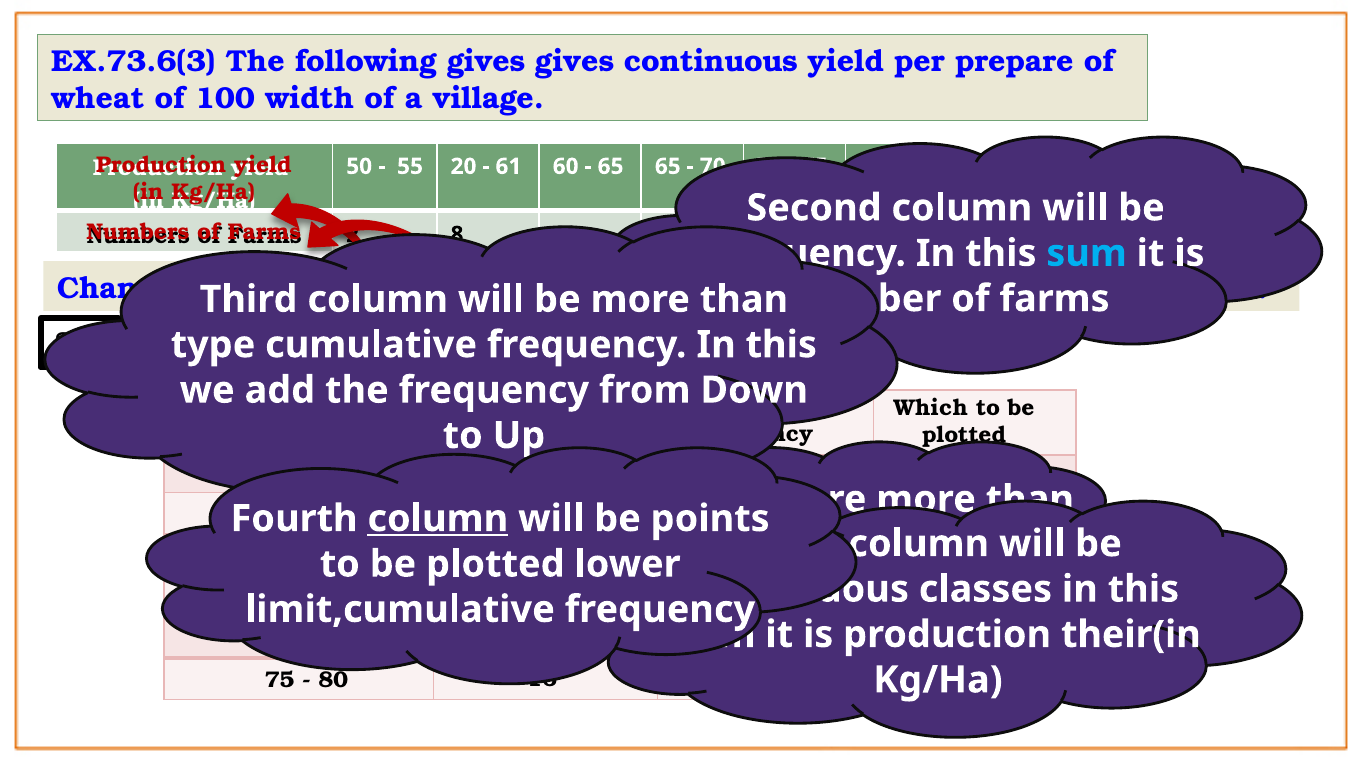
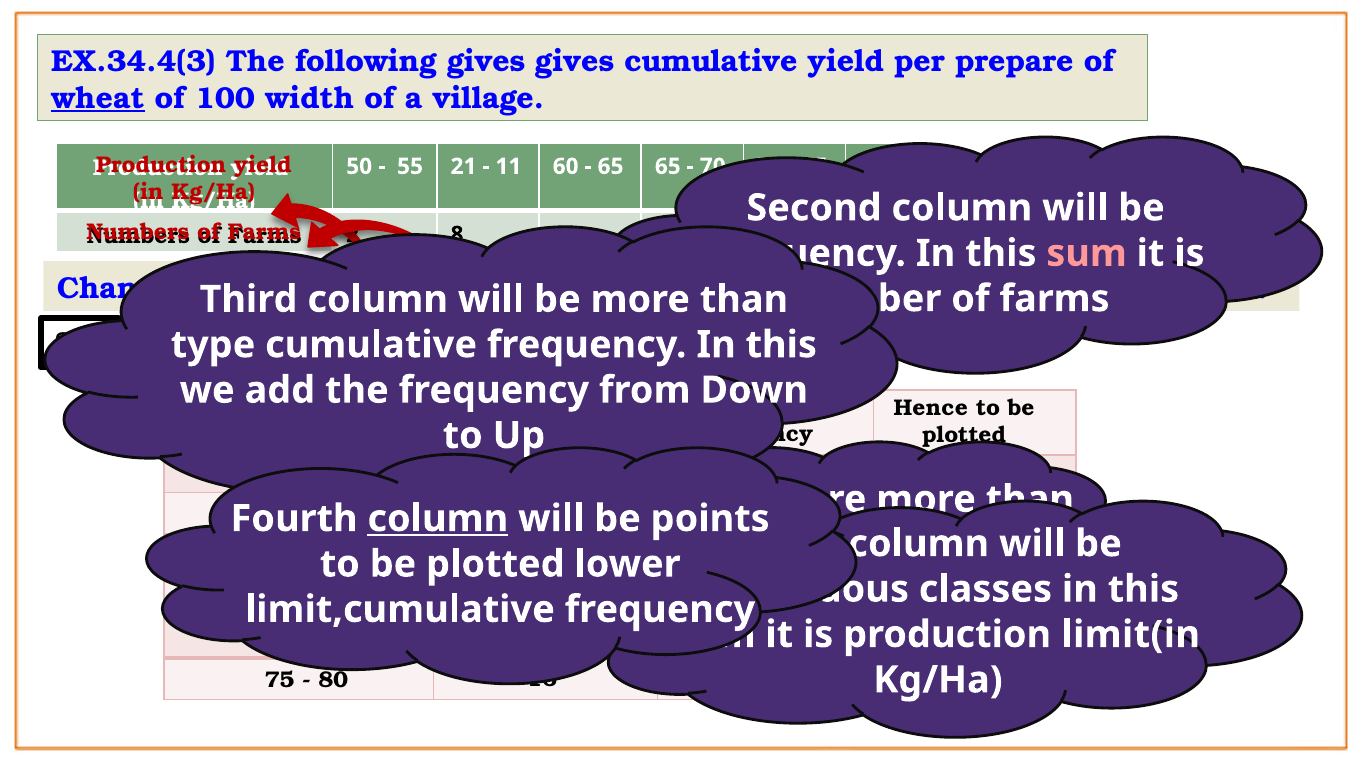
EX.73.6(3: EX.73.6(3 -> EX.34.4(3 (133, 62)
gives continuous: continuous -> cumulative (711, 62)
wheat underline: none -> present (98, 98)
20: 20 -> 21 (463, 166)
61: 61 -> 11 (508, 166)
sum colour: light blue -> pink (1087, 253)
Which: Which -> Hence (931, 408)
their(in: their(in -> limit(in (1131, 635)
